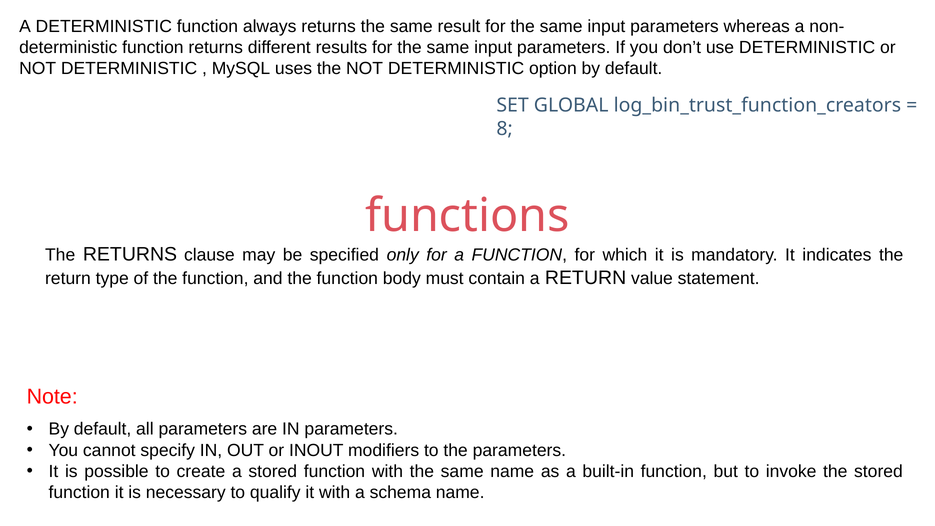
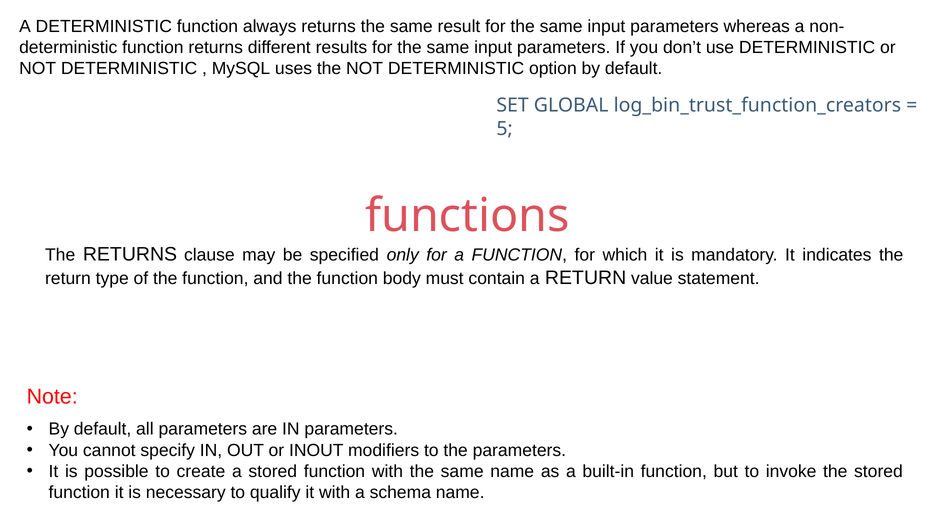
8: 8 -> 5 (505, 129)
